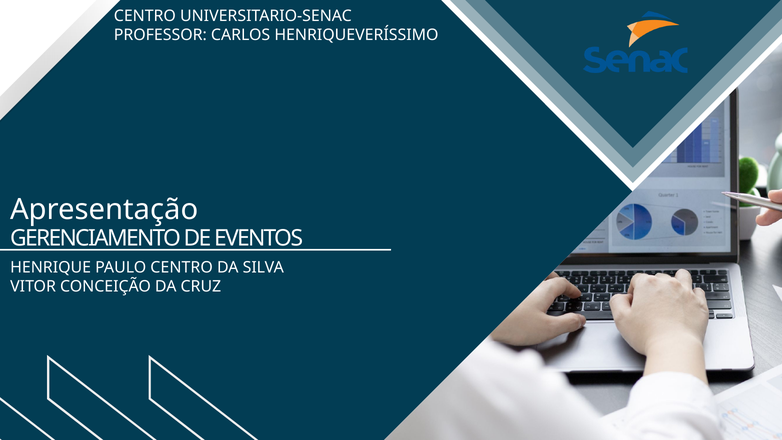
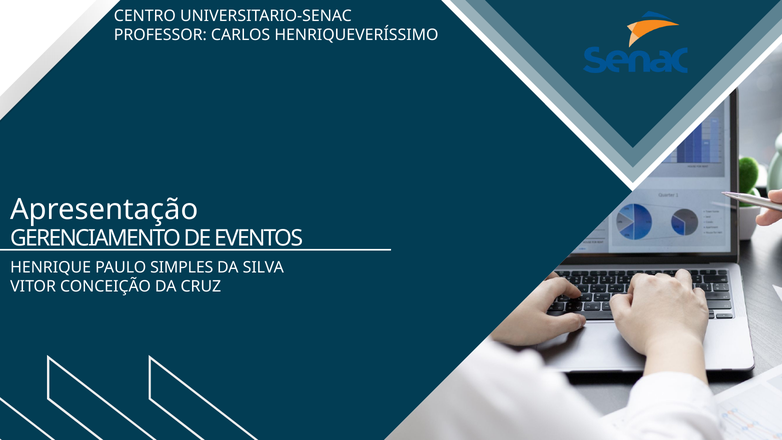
PAULO CENTRO: CENTRO -> SIMPLES (182, 267)
